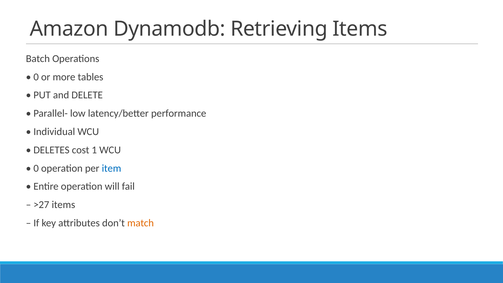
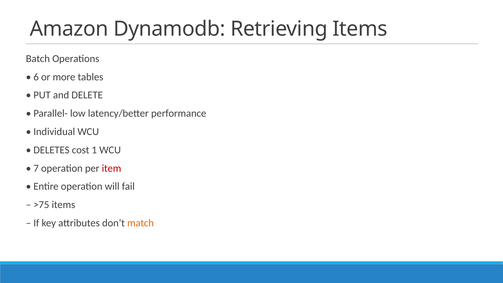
0: 0 -> 6 (36, 77)
0: 0 -> 7 (36, 168)
item colour: blue -> red (111, 168)
>27: >27 -> >75 (41, 205)
